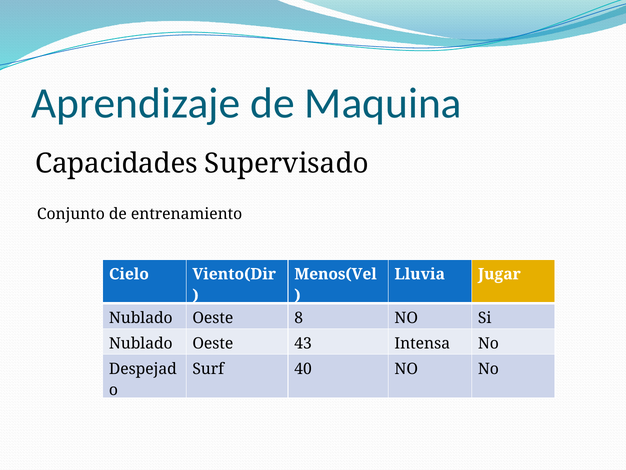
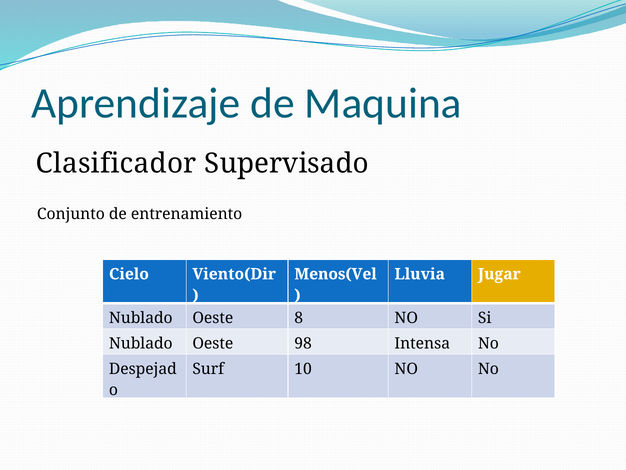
Capacidades: Capacidades -> Clasificador (116, 164)
43: 43 -> 98 (303, 343)
40: 40 -> 10 (303, 368)
